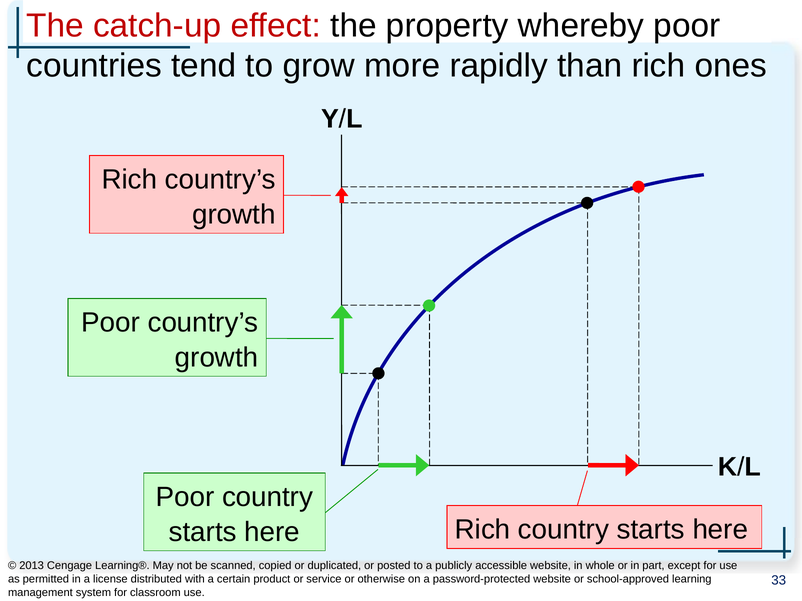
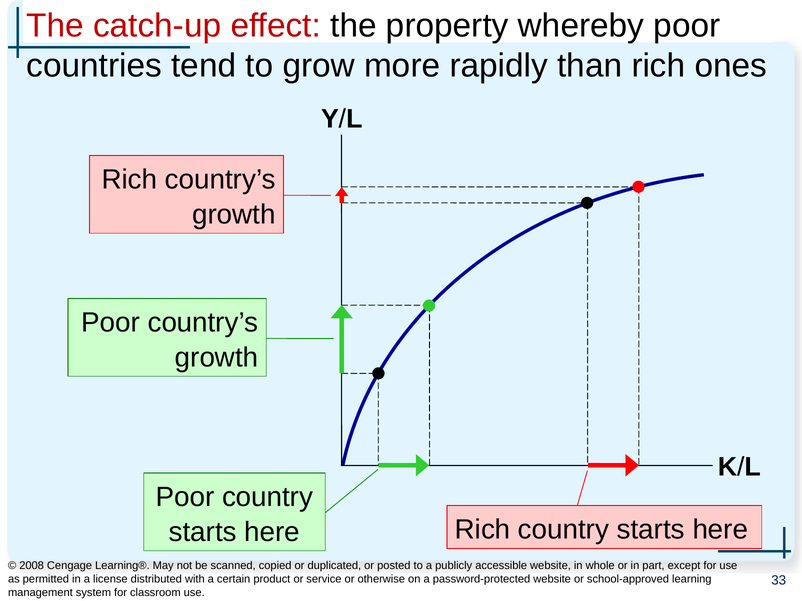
2013: 2013 -> 2008 (32, 566)
